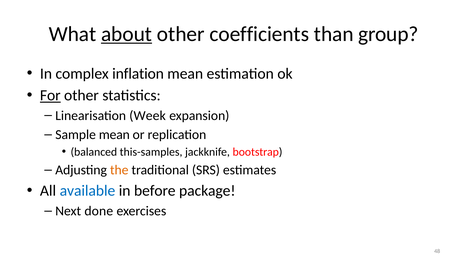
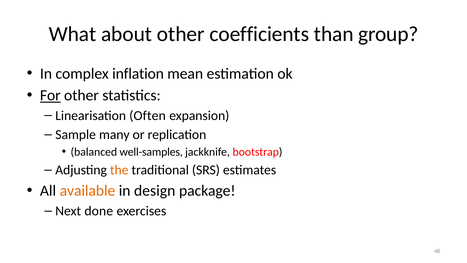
about underline: present -> none (127, 34)
Week: Week -> Often (148, 115)
Sample mean: mean -> many (114, 134)
this-samples: this-samples -> well-samples (151, 152)
available colour: blue -> orange (87, 191)
before: before -> design (155, 191)
